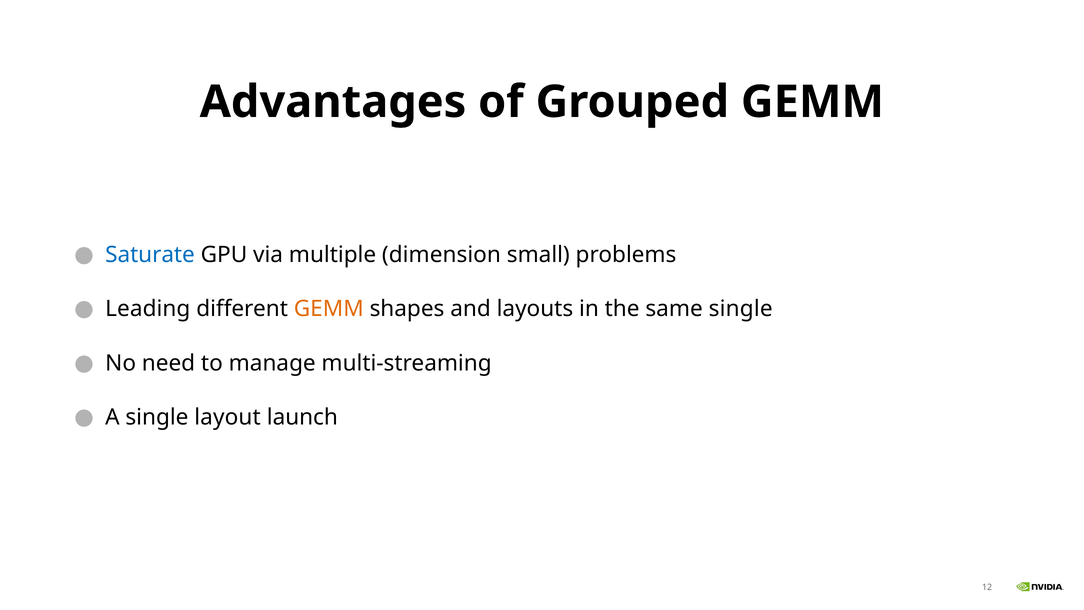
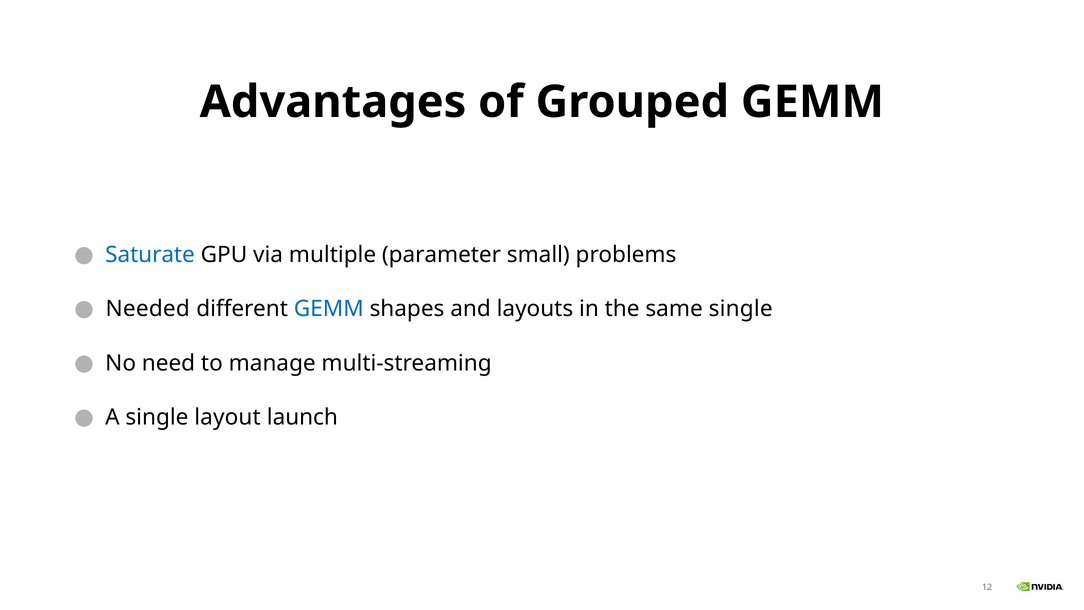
dimension: dimension -> parameter (441, 255)
Leading: Leading -> Needed (148, 309)
GEMM colour: orange -> blue (329, 309)
